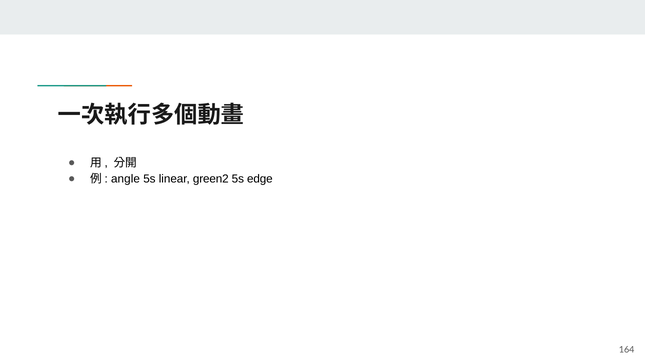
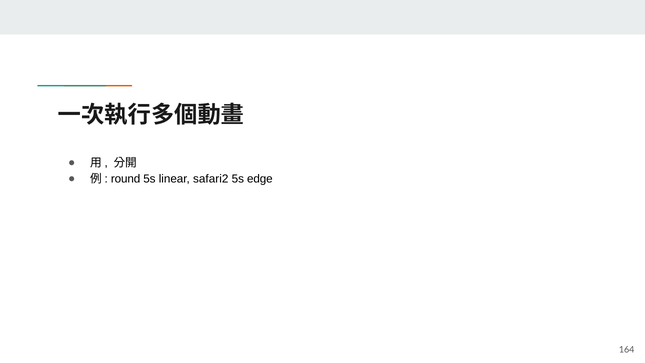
angle: angle -> round (126, 179)
green2: green2 -> safari2 (211, 179)
